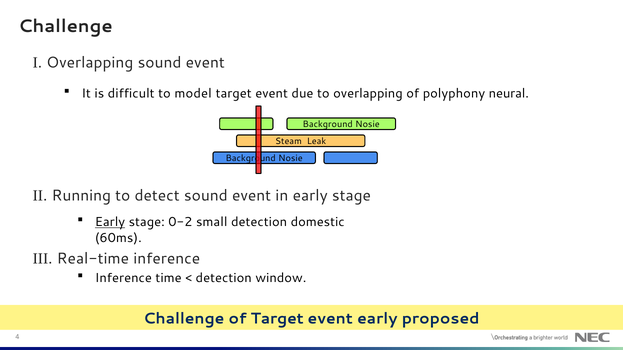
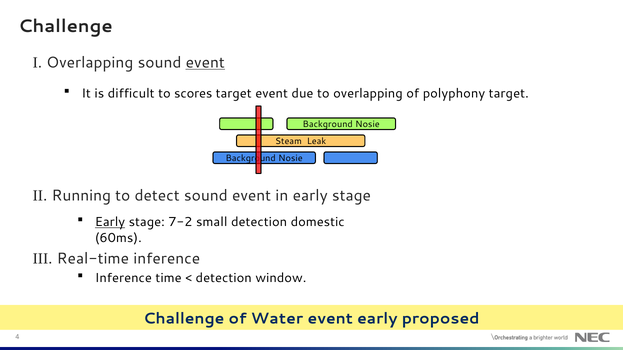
event underline: none -> present (205, 63)
model: model -> scores (193, 94)
polyphony neural: neural -> target (509, 94)
0-2: 0-2 -> 7-2 (180, 222)
of Target: Target -> Water (277, 319)
